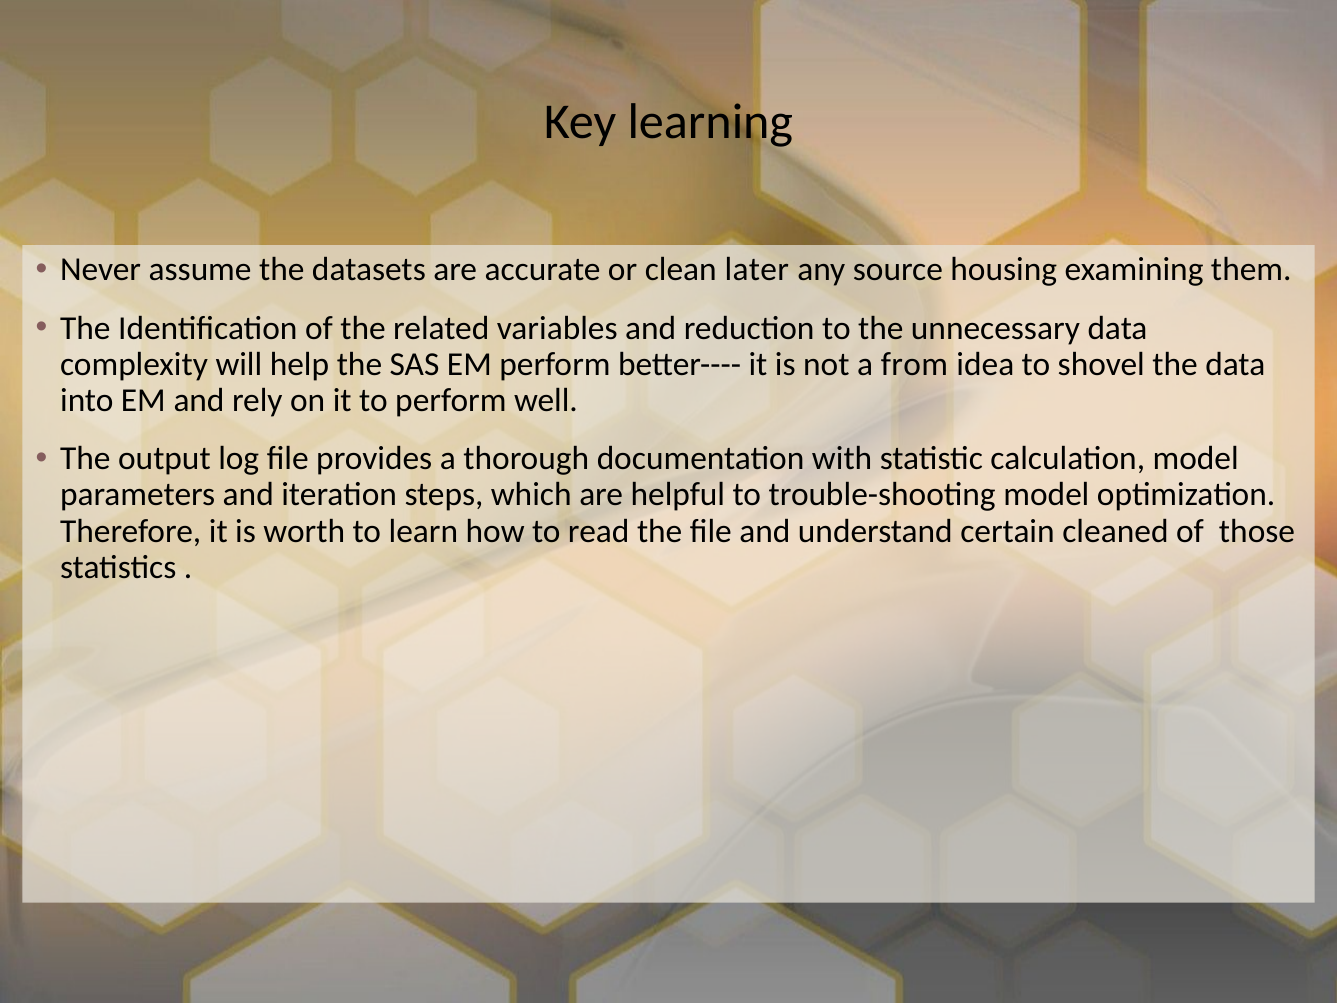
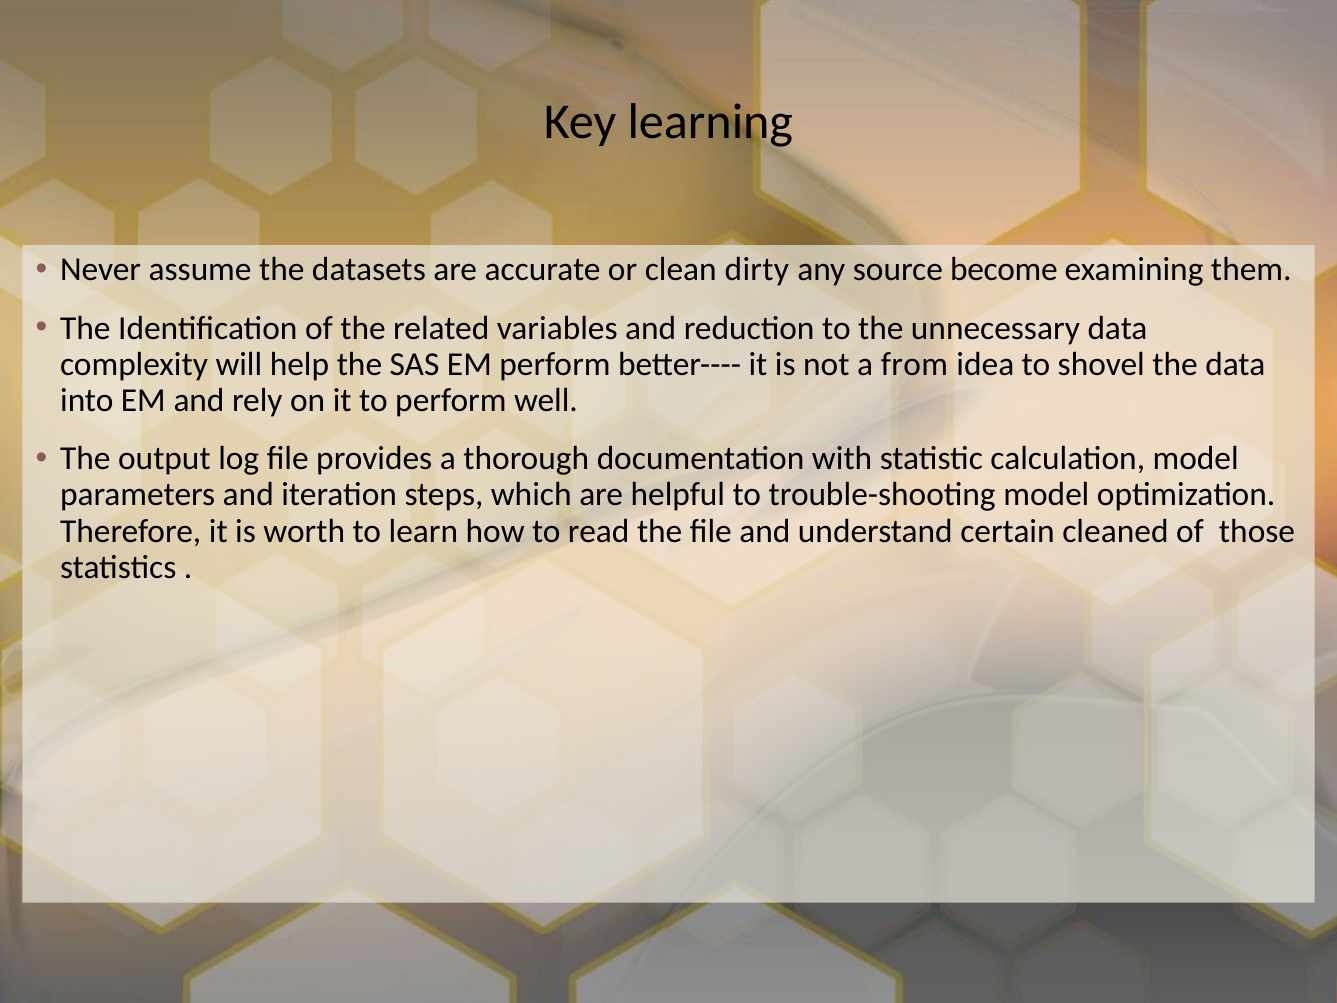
later: later -> dirty (757, 270)
housing: housing -> become (1004, 270)
